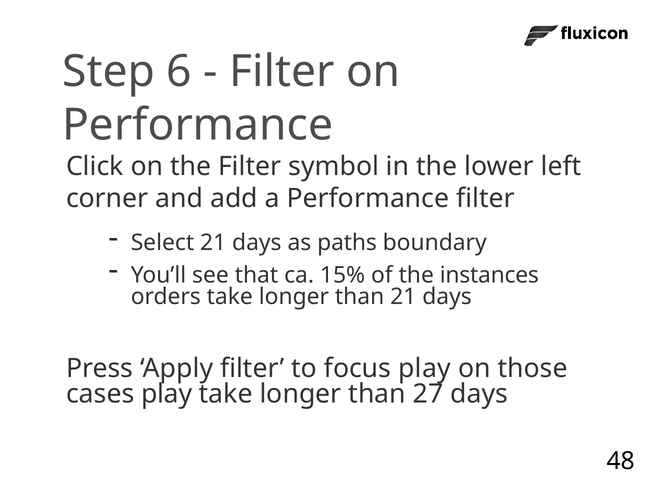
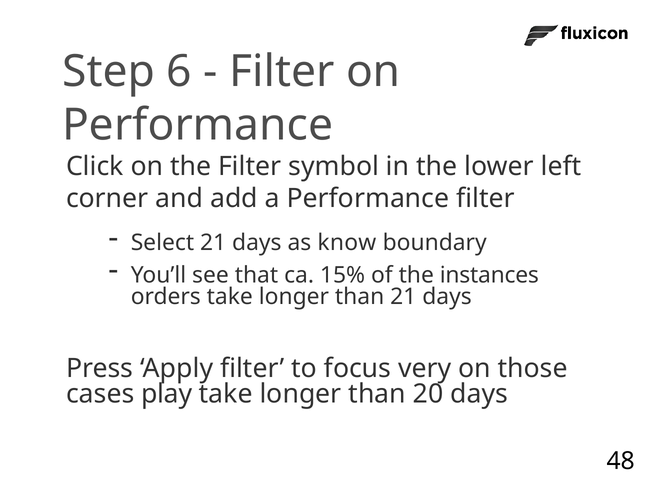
paths: paths -> know (347, 242)
focus play: play -> very (425, 368)
27: 27 -> 20 (428, 394)
